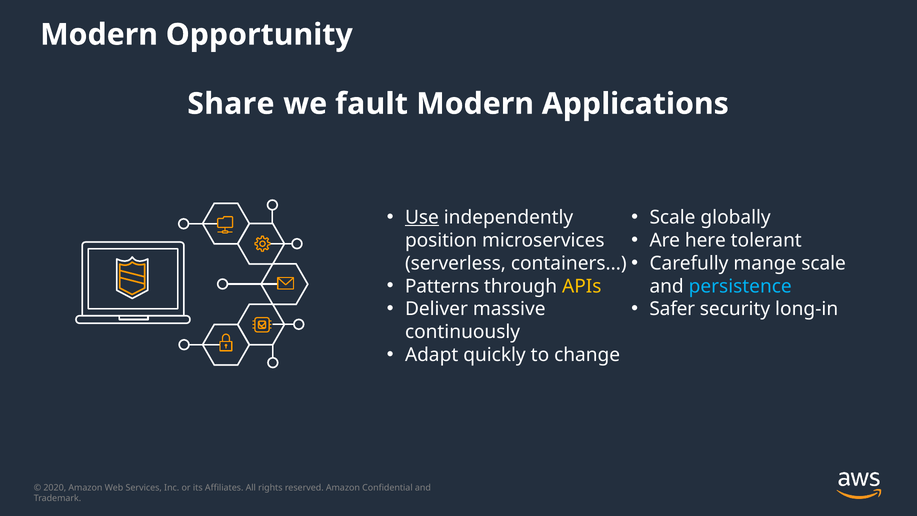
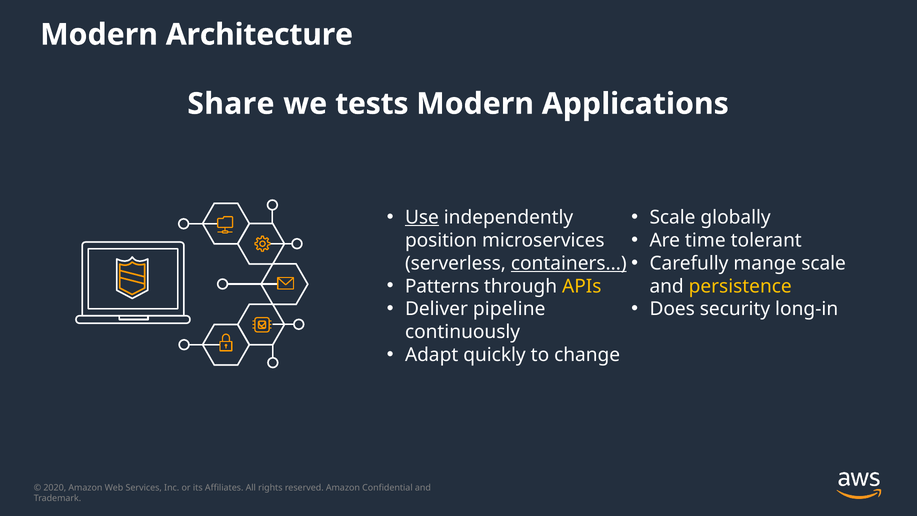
Opportunity: Opportunity -> Architecture (259, 35)
fault: fault -> tests (372, 104)
here: here -> time (705, 240)
containers underline: none -> present (569, 263)
persistence colour: light blue -> yellow (740, 286)
massive: massive -> pipeline (509, 309)
Safer: Safer -> Does (672, 309)
